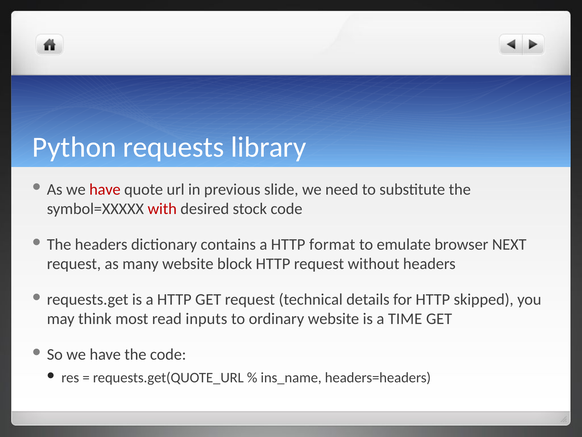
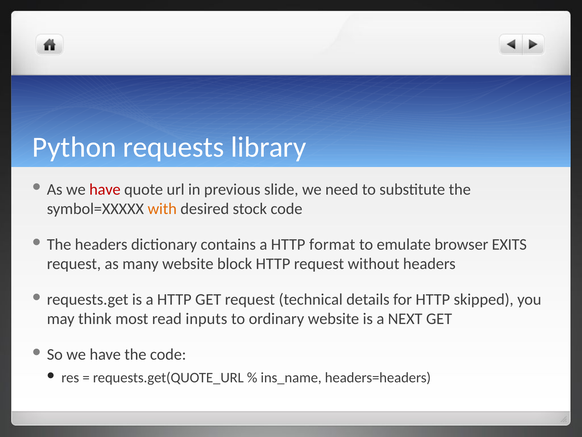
with colour: red -> orange (162, 209)
NEXT: NEXT -> EXITS (509, 244)
TIME: TIME -> NEXT (405, 319)
